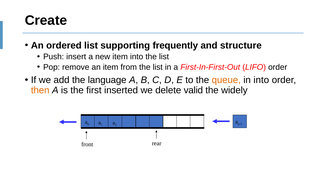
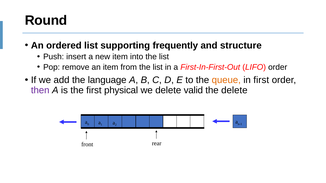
Create: Create -> Round (46, 20)
in into: into -> first (261, 80)
then colour: orange -> purple (40, 90)
inserted: inserted -> physical (121, 90)
the widely: widely -> delete (234, 90)
